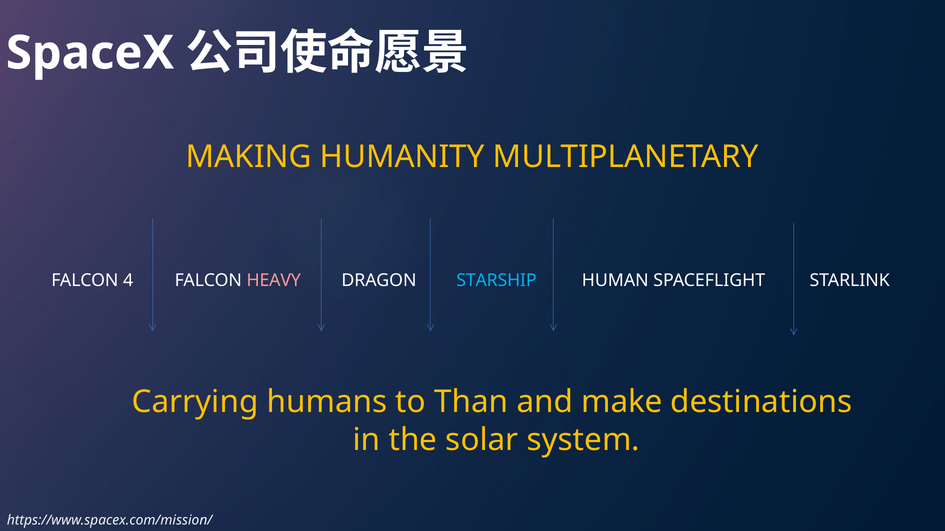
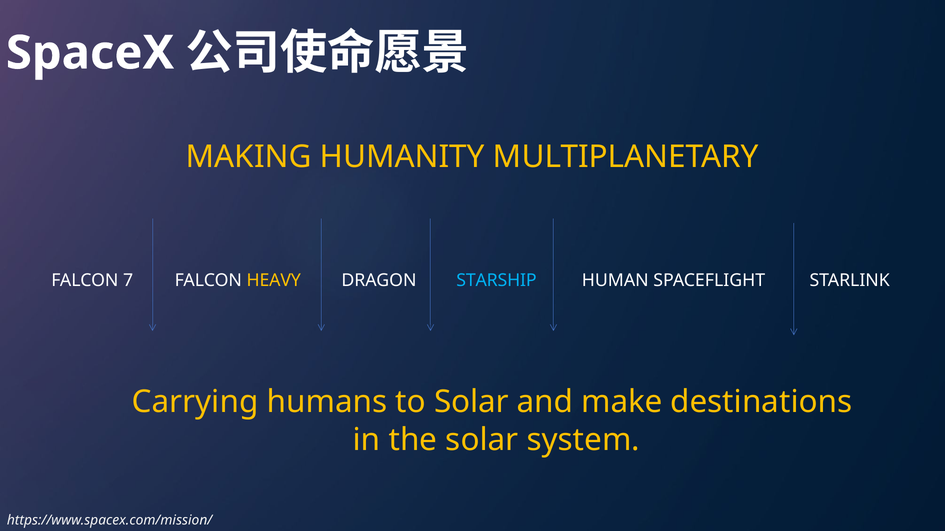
4: 4 -> 7 (128, 280)
HEAVY colour: pink -> yellow (274, 280)
to Than: Than -> Solar (471, 402)
